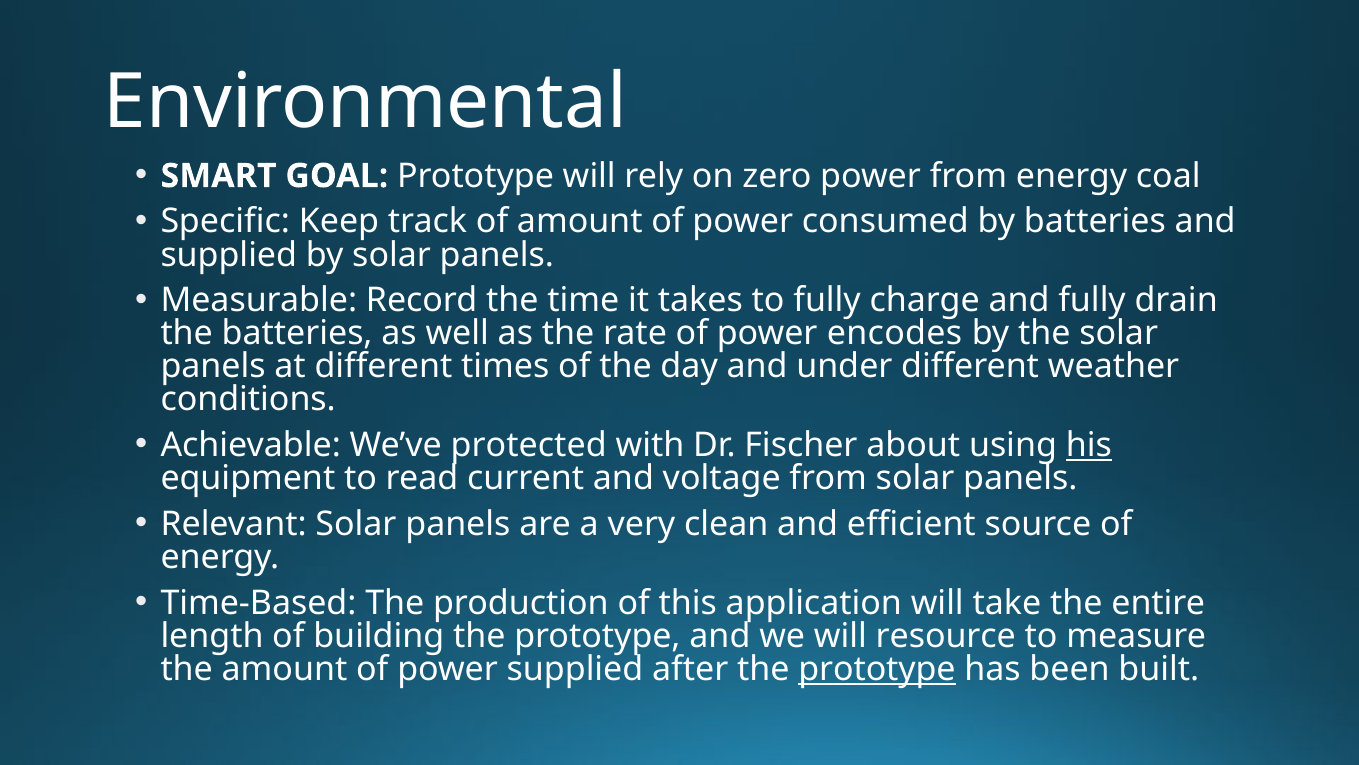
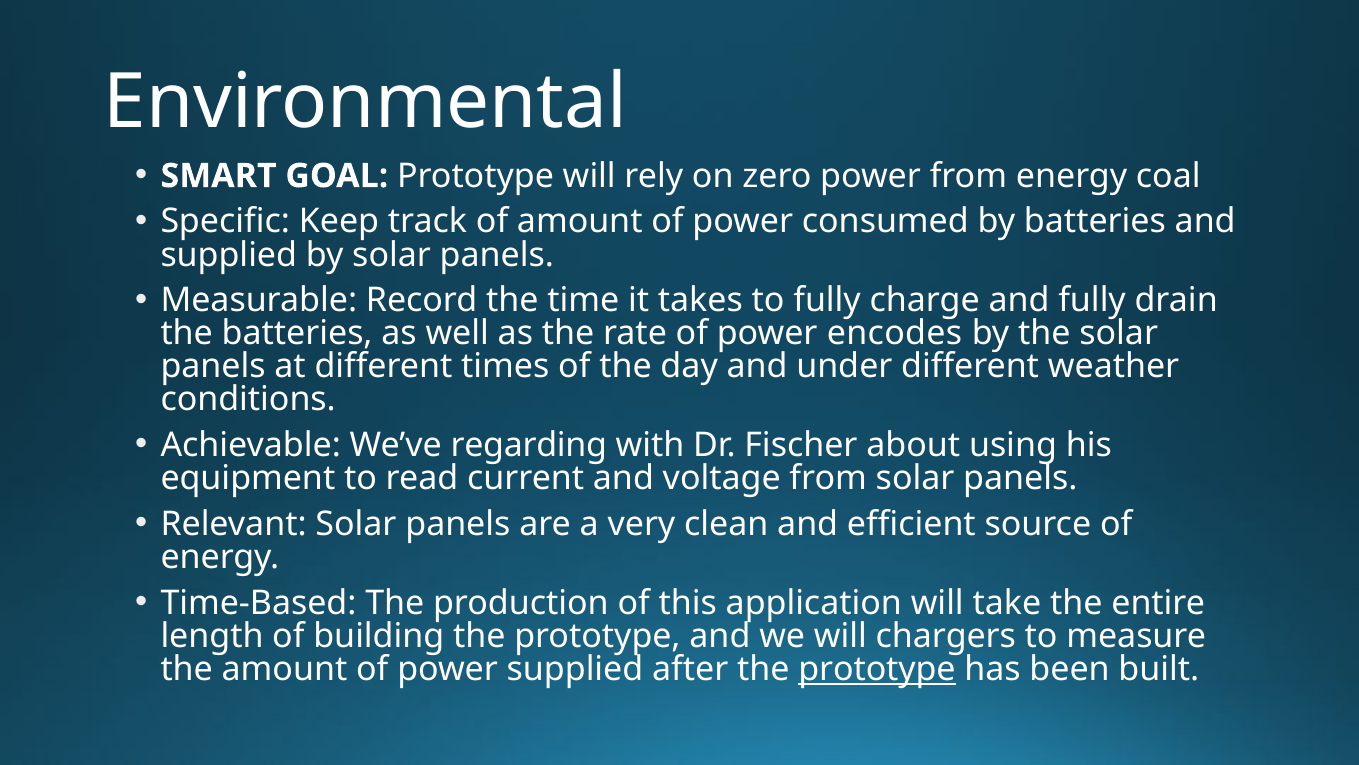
protected: protected -> regarding (529, 445)
his underline: present -> none (1089, 445)
resource: resource -> chargers (946, 636)
